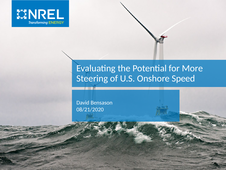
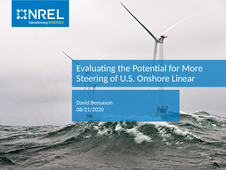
Speed: Speed -> Linear (183, 78)
